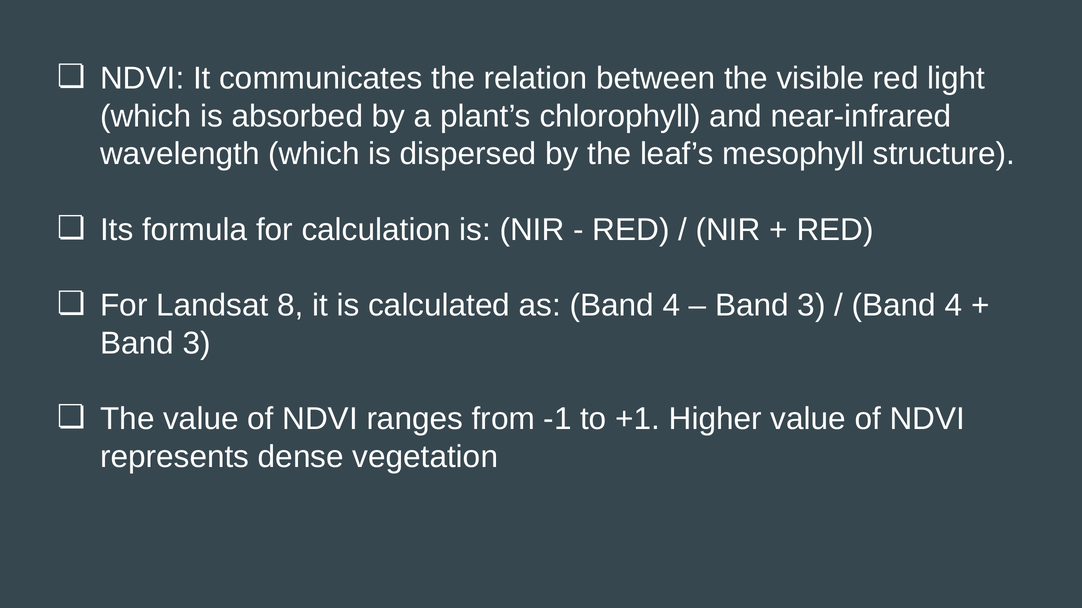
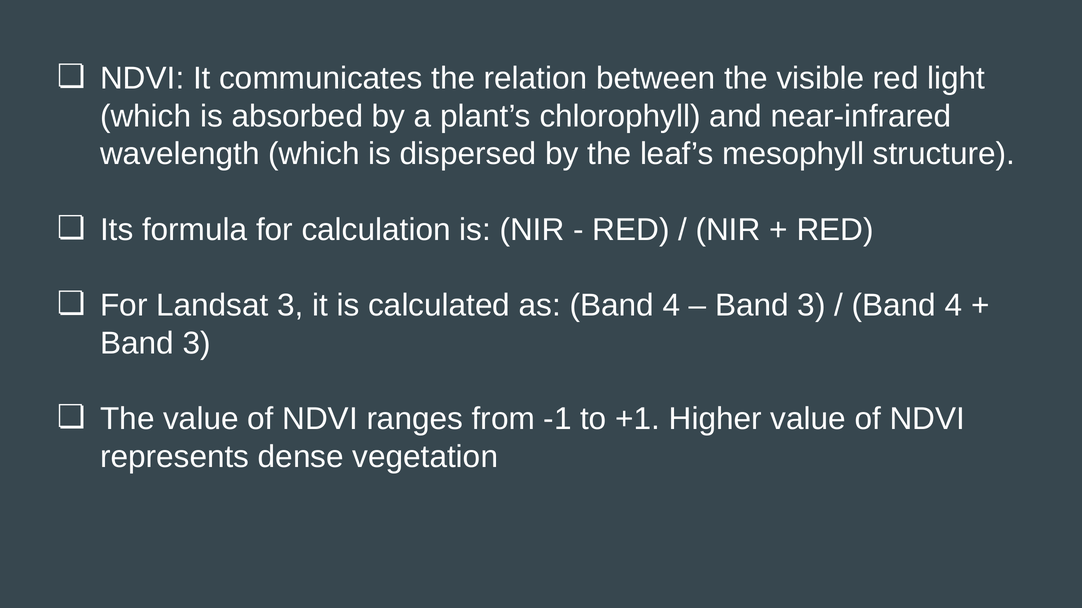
Landsat 8: 8 -> 3 (290, 306)
